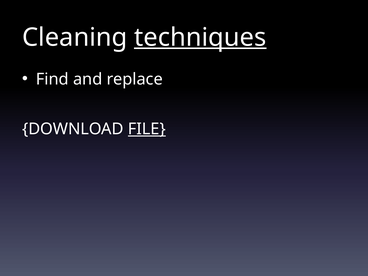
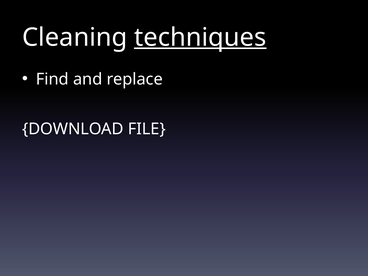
FILE underline: present -> none (147, 129)
